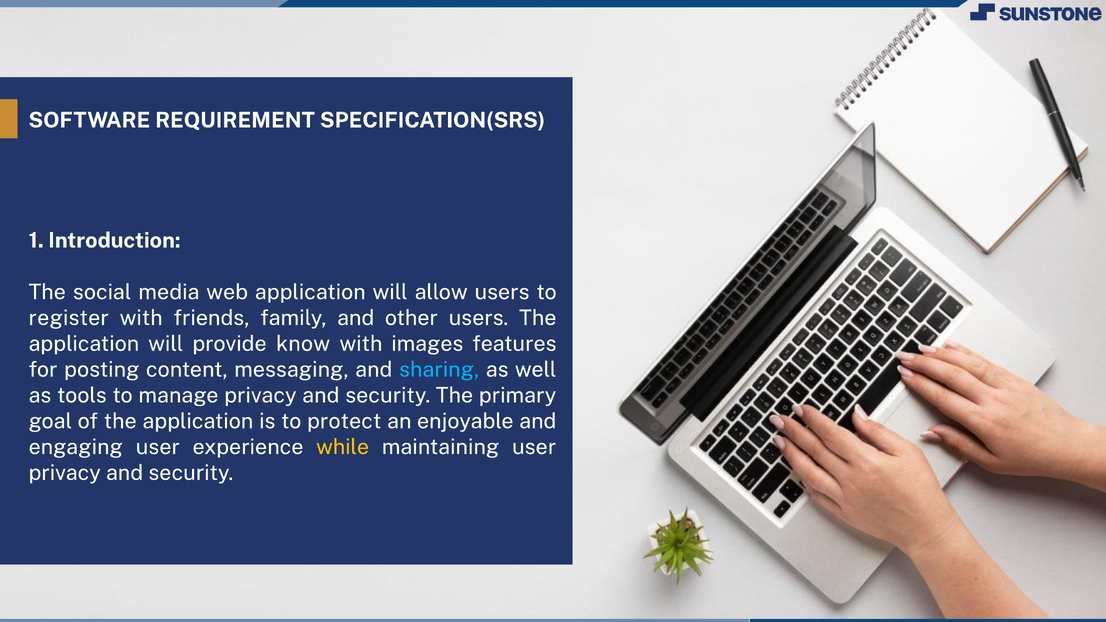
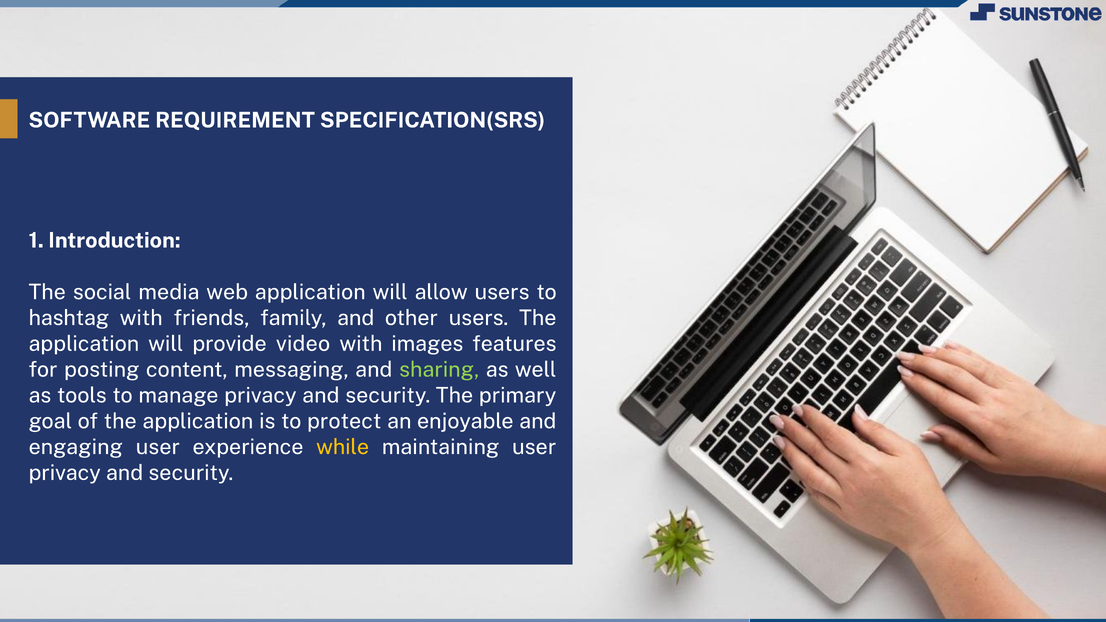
register: register -> hashtag (69, 318)
know: know -> video (303, 344)
sharing colour: light blue -> light green (439, 370)
